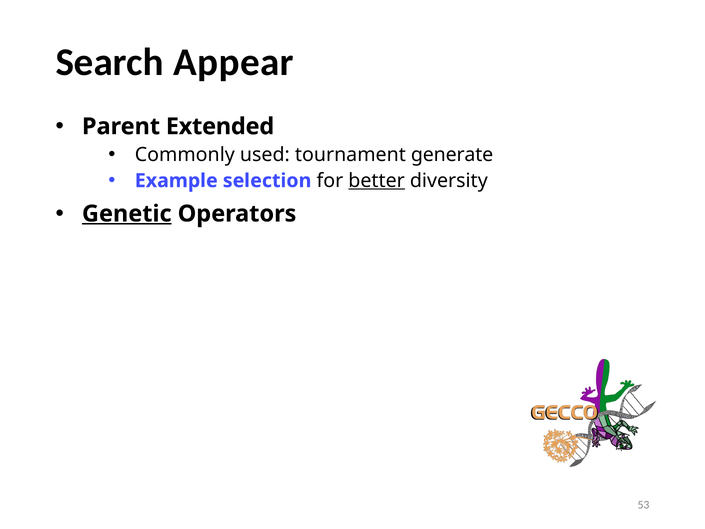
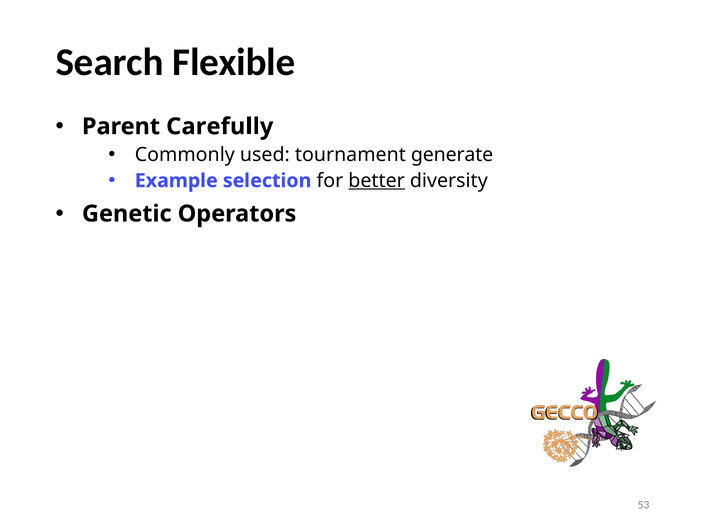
Appear: Appear -> Flexible (234, 62)
Extended: Extended -> Carefully (220, 126)
Genetic underline: present -> none (127, 214)
